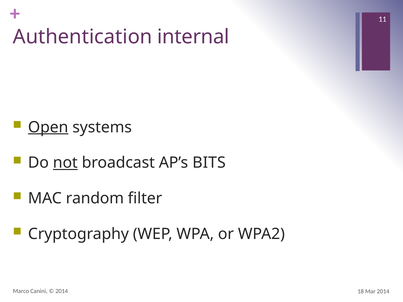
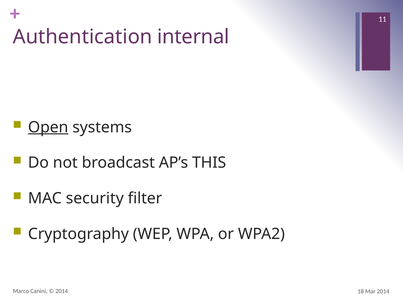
not underline: present -> none (65, 163)
BITS: BITS -> THIS (209, 163)
random: random -> security (95, 198)
